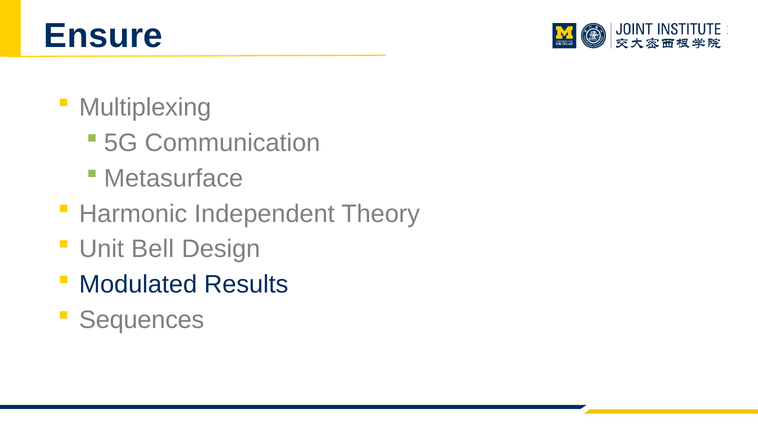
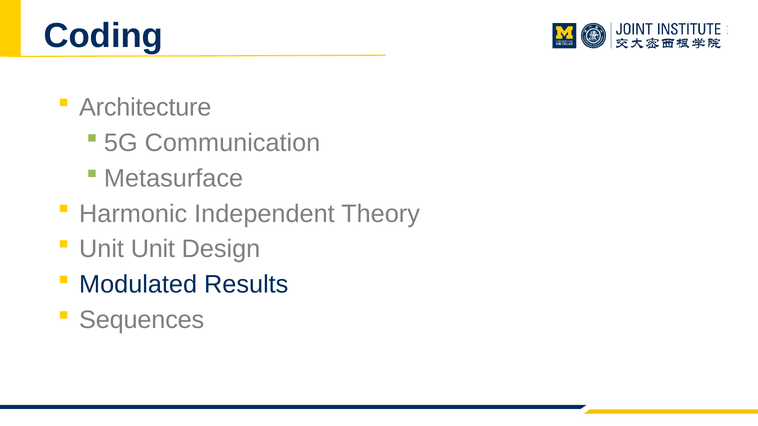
Ensure: Ensure -> Coding (103, 36)
Multiplexing: Multiplexing -> Architecture (145, 108)
Unit Bell: Bell -> Unit (153, 249)
